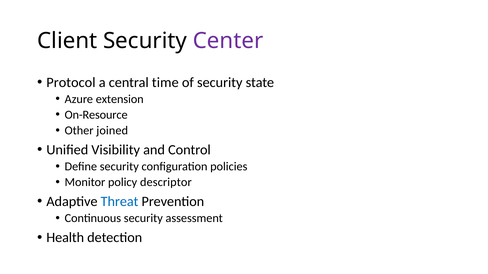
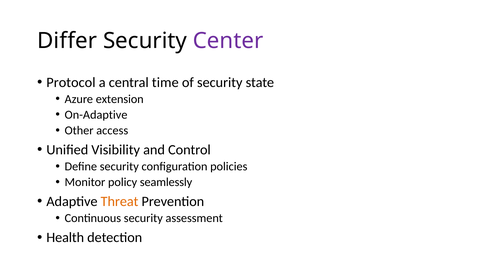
Client: Client -> Differ (67, 41)
On-Resource: On-Resource -> On-Adaptive (96, 115)
joined: joined -> access (112, 131)
descriptor: descriptor -> seamlessly (166, 183)
Threat colour: blue -> orange (120, 202)
